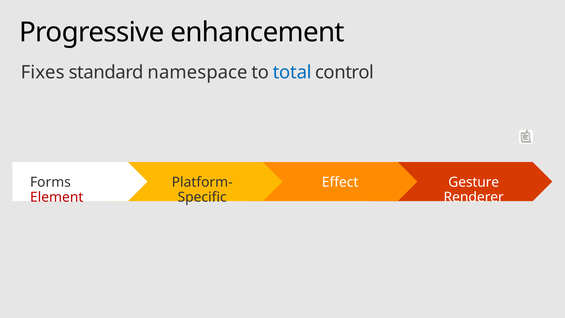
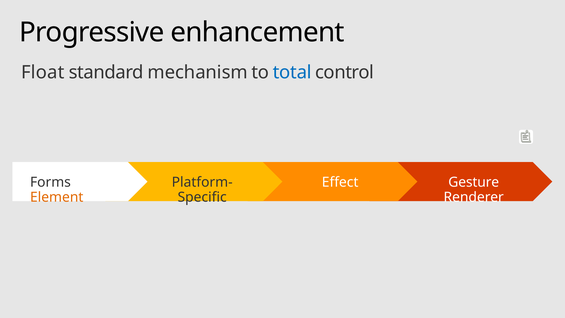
Fixes: Fixes -> Float (43, 72)
namespace: namespace -> mechanism (198, 72)
Element colour: red -> orange (57, 197)
